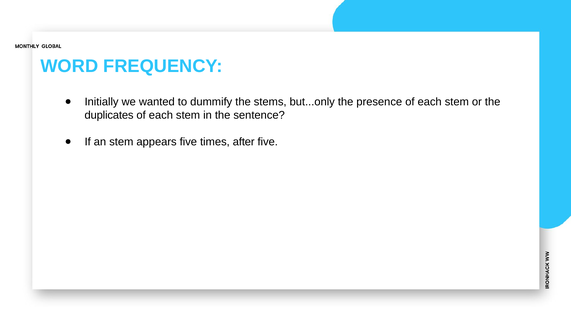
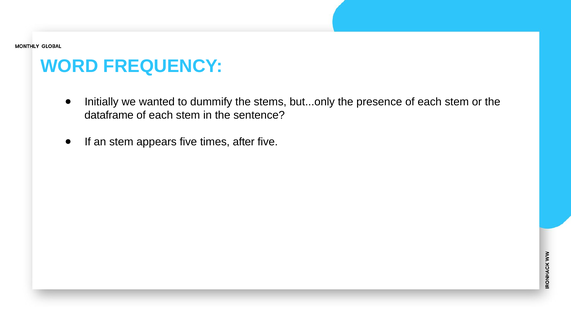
duplicates: duplicates -> dataframe (109, 115)
